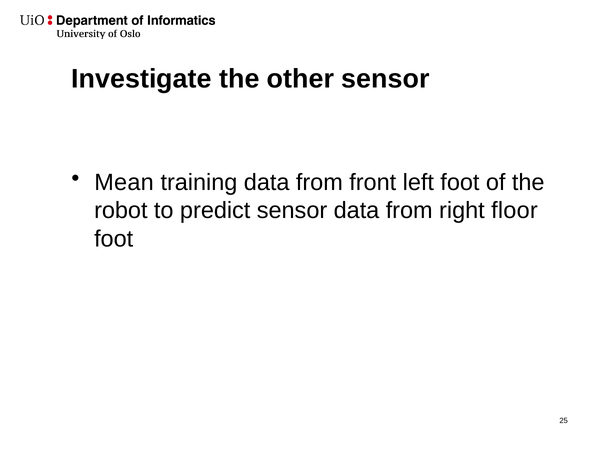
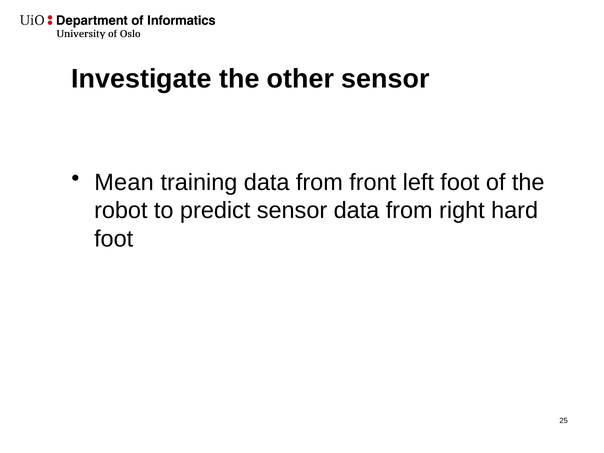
floor: floor -> hard (515, 211)
